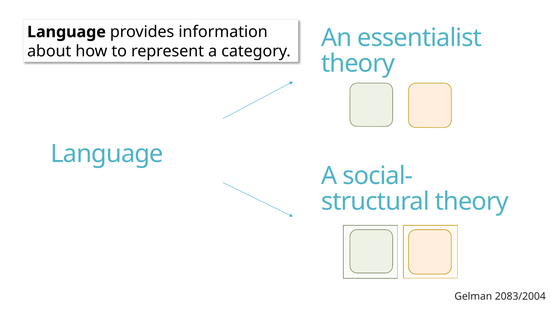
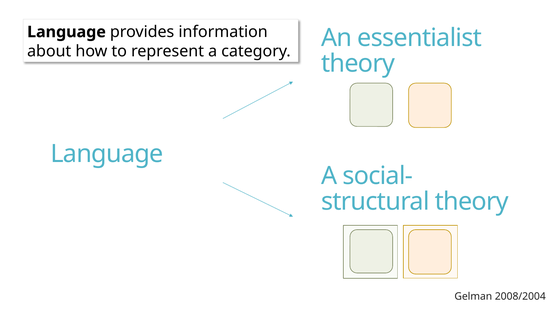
2083/2004: 2083/2004 -> 2008/2004 (520, 297)
